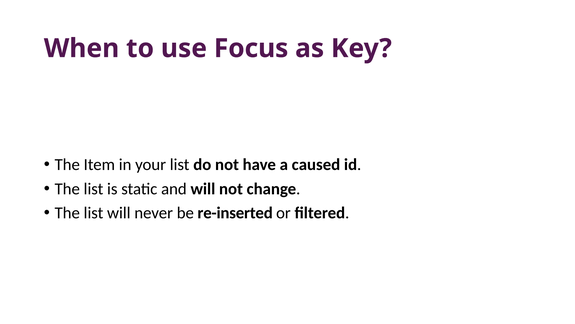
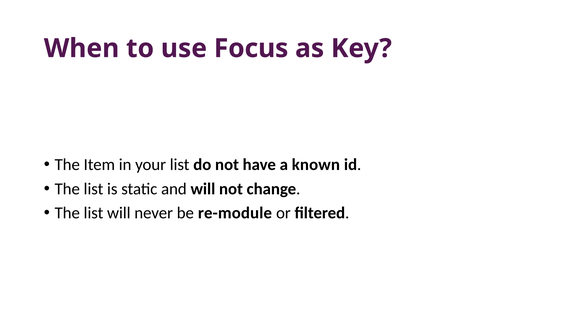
caused: caused -> known (316, 164)
re-inserted: re-inserted -> re-module (235, 213)
